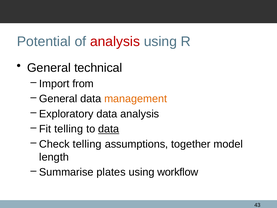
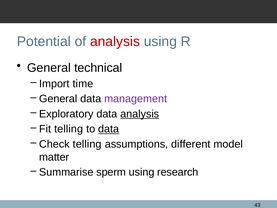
from: from -> time (83, 84)
management colour: orange -> purple (136, 99)
analysis underline: none -> present (140, 114)
together: together -> different (191, 144)
length: length -> matter (54, 157)
plates: plates -> sperm (111, 172)
workflow: workflow -> research (178, 172)
